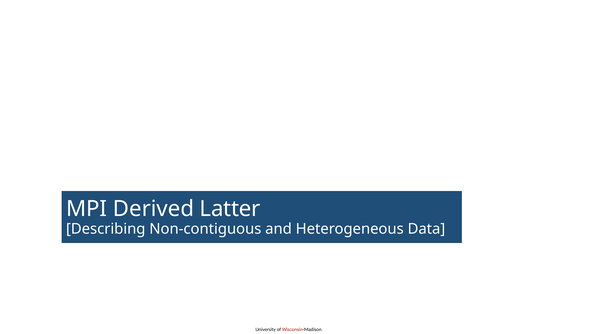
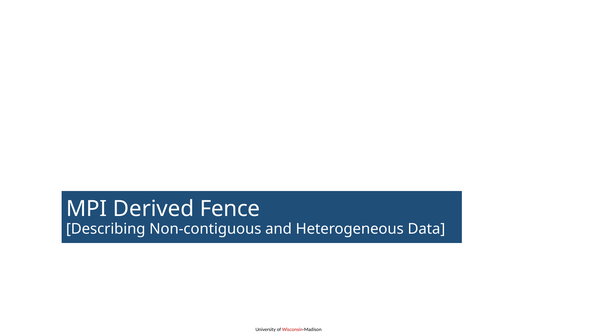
Latter: Latter -> Fence (230, 209)
